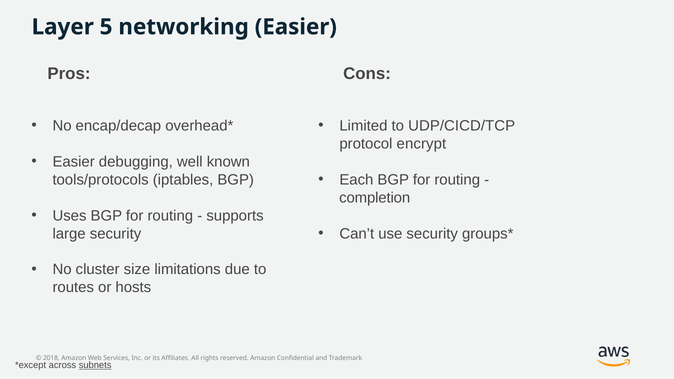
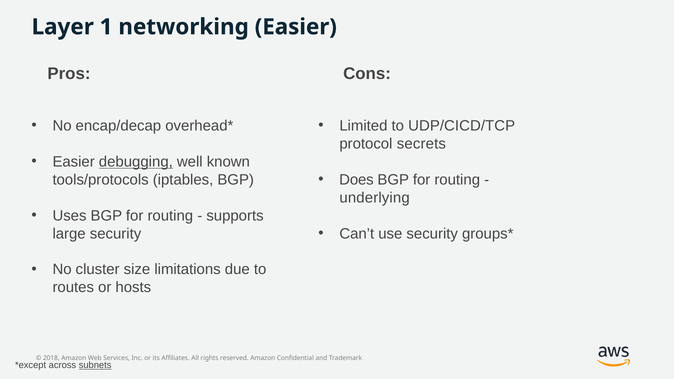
5: 5 -> 1 (106, 27)
encrypt: encrypt -> secrets (421, 144)
debugging underline: none -> present (136, 162)
Each: Each -> Does (356, 180)
completion: completion -> underlying (375, 198)
